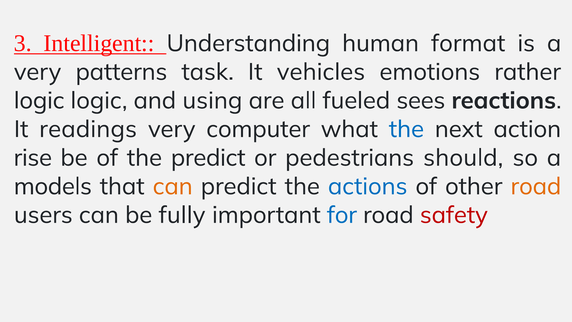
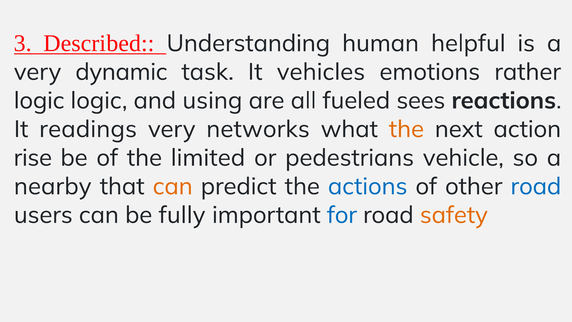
Intelligent: Intelligent -> Described (99, 43)
format: format -> helpful (468, 43)
patterns: patterns -> dynamic (121, 72)
computer: computer -> networks (258, 129)
the colour: blue -> orange (406, 129)
the predict: predict -> limited (208, 158)
should: should -> vehicle (463, 158)
models: models -> nearby (53, 186)
road colour: orange -> blue (536, 186)
safety colour: red -> orange (454, 215)
